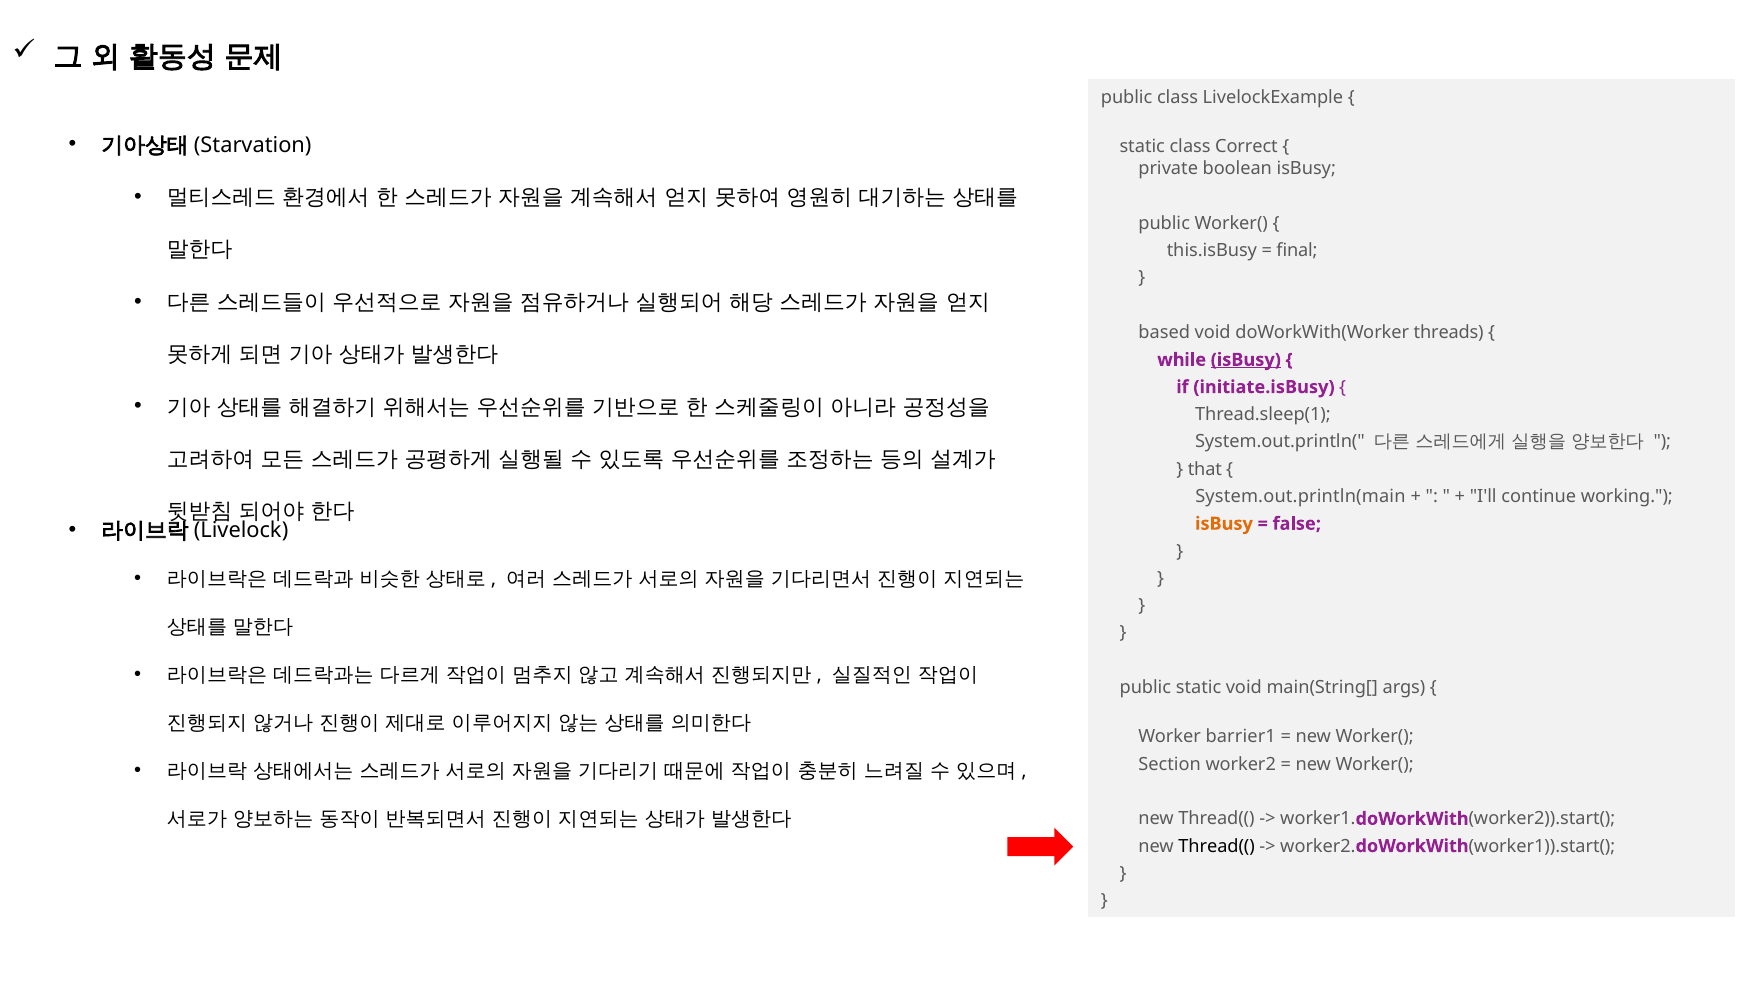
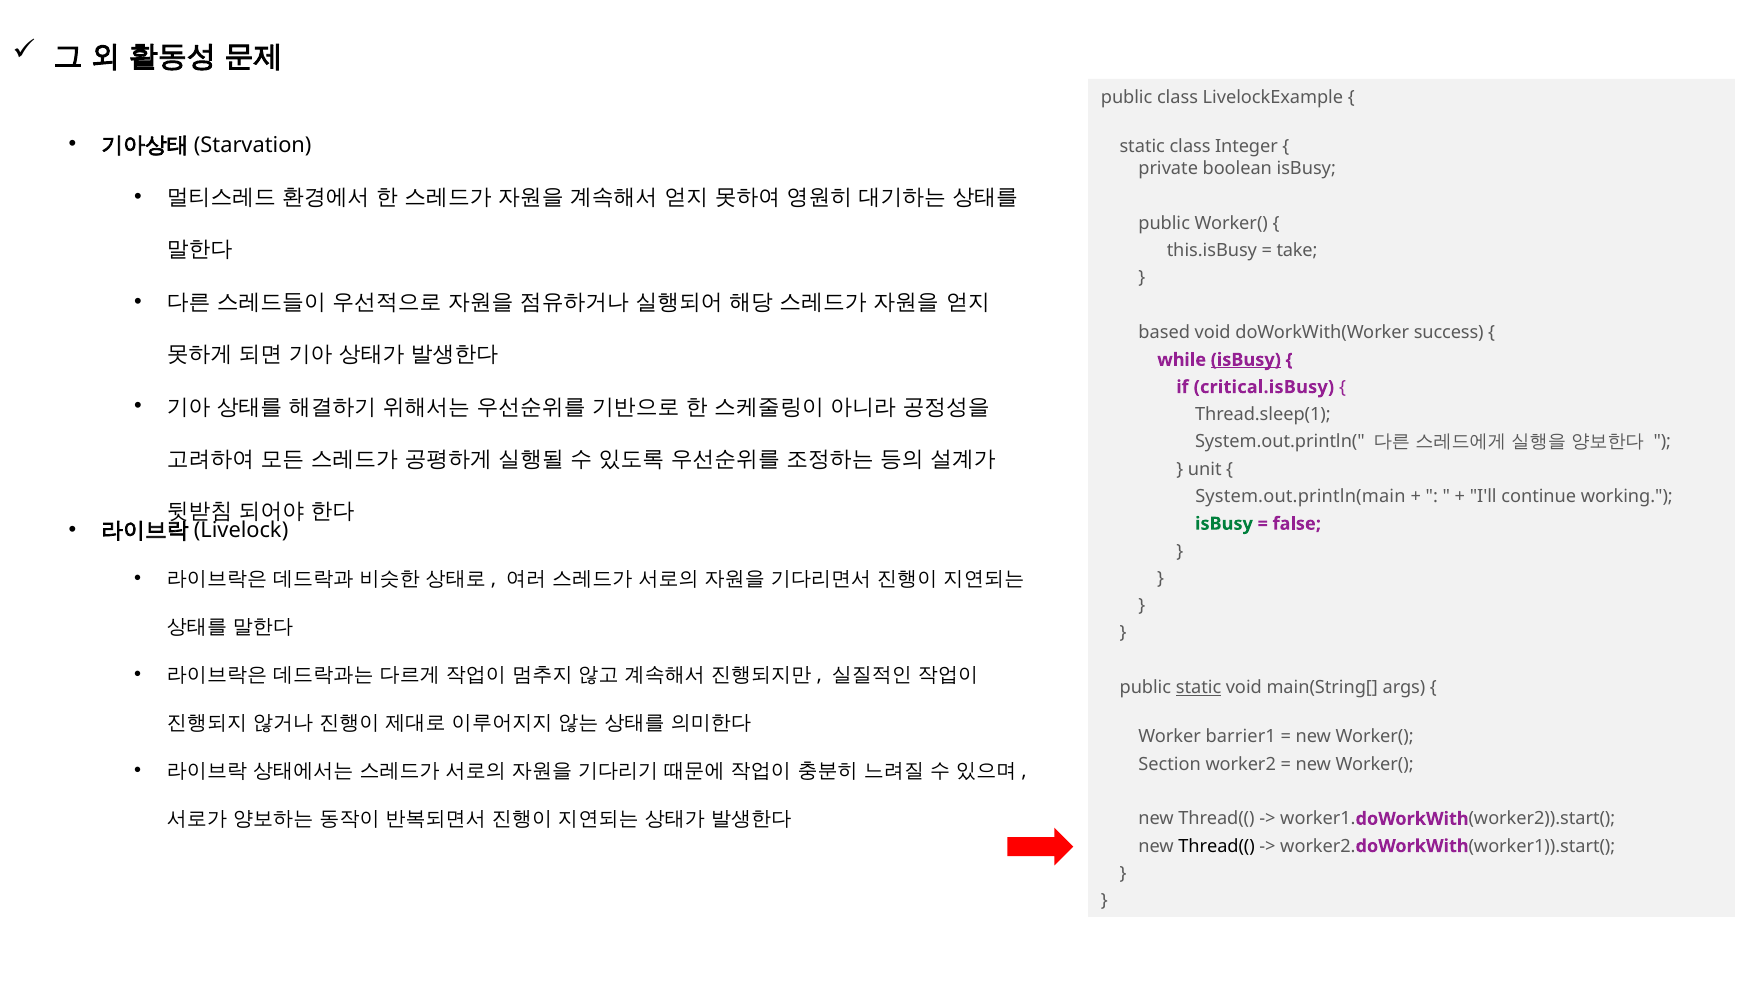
Correct: Correct -> Integer (1246, 147)
final: final -> take (1297, 251)
threads: threads -> success (1449, 333)
initiate.isBusy: initiate.isBusy -> critical.isBusy (1264, 387)
that: that -> unit (1205, 469)
isBusy colour: orange -> green (1224, 524)
static underline: none -> present (1199, 688)
